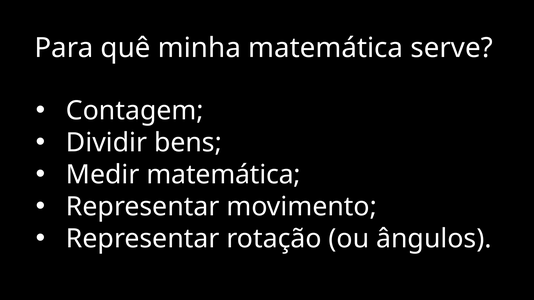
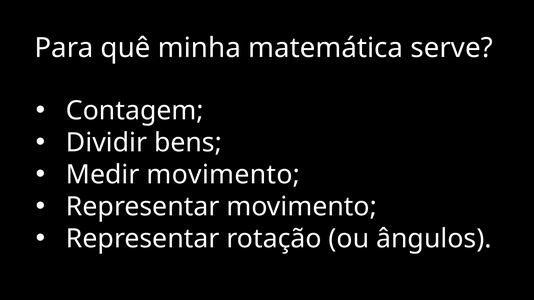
Medir matemática: matemática -> movimento (223, 175)
